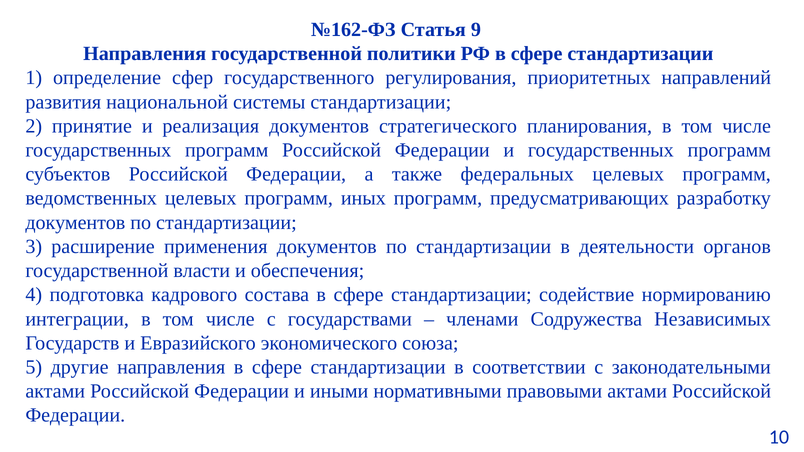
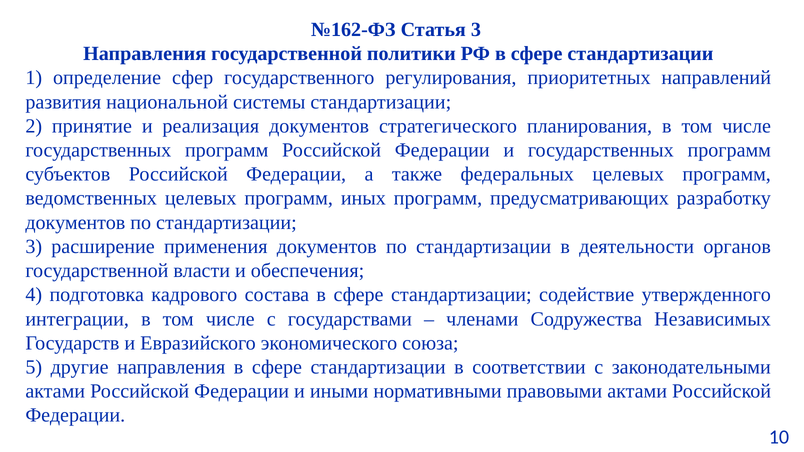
Статья 9: 9 -> 3 (476, 30)
нормированию: нормированию -> утвержденного (706, 295)
